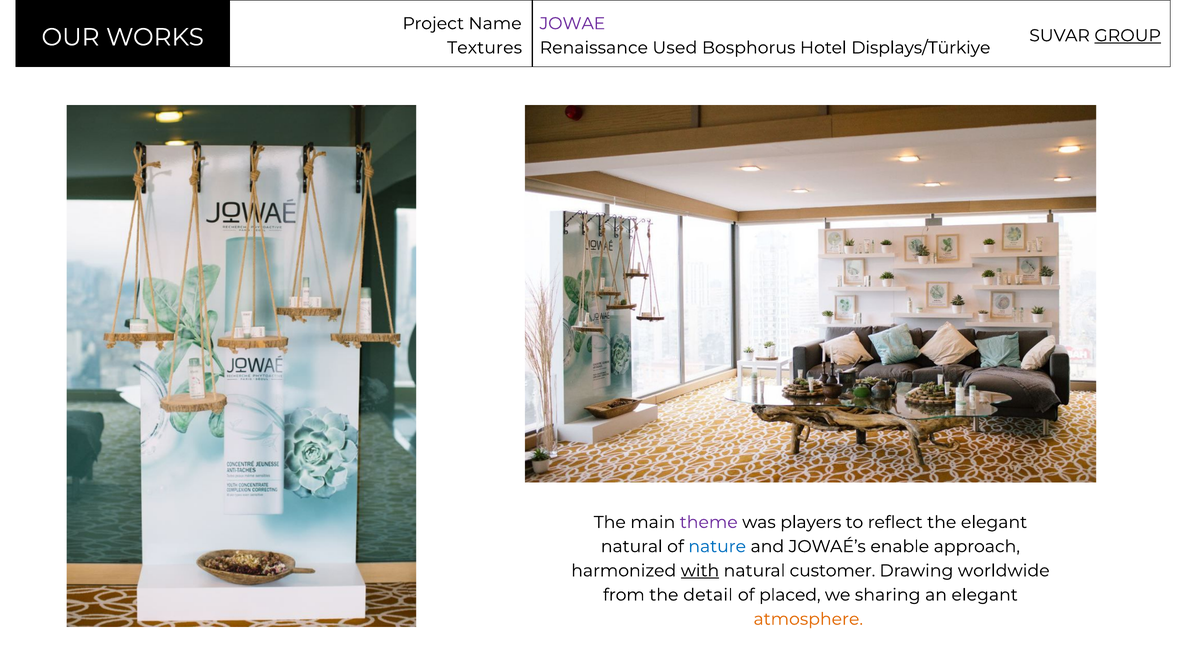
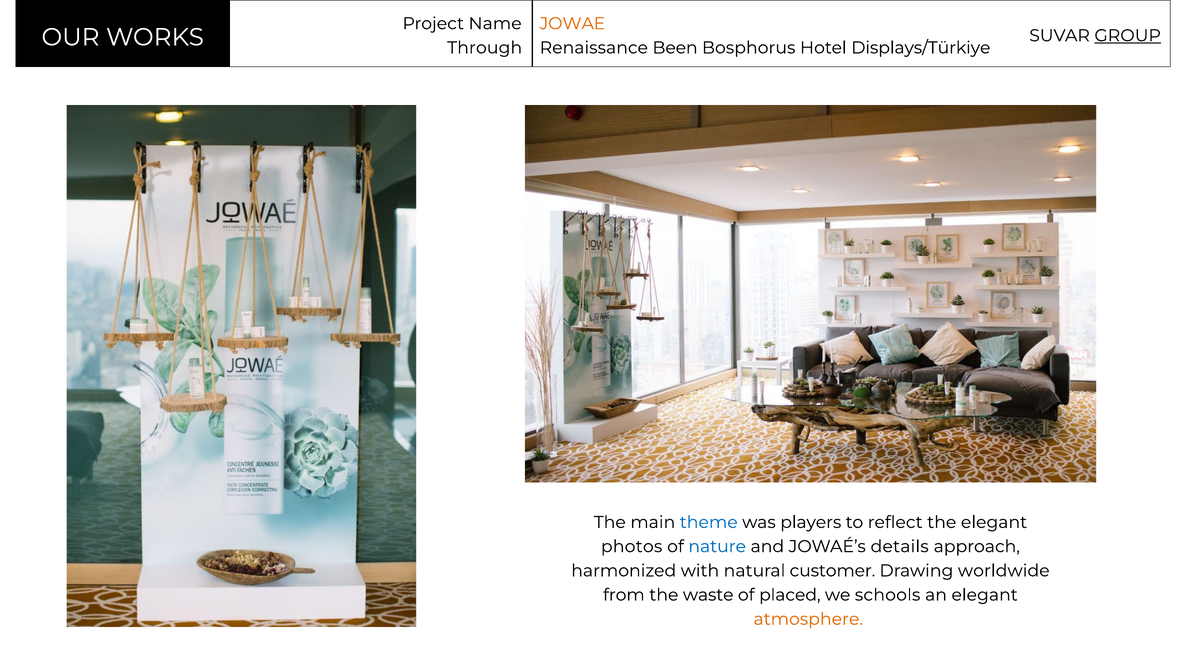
JOWAE colour: purple -> orange (572, 24)
Textures: Textures -> Through (485, 48)
Used: Used -> Been (675, 48)
theme colour: purple -> blue (709, 522)
natural: natural -> photos (632, 547)
enable: enable -> details (900, 547)
with underline: present -> none (700, 571)
detail: detail -> waste (708, 595)
sharing: sharing -> schools (888, 595)
